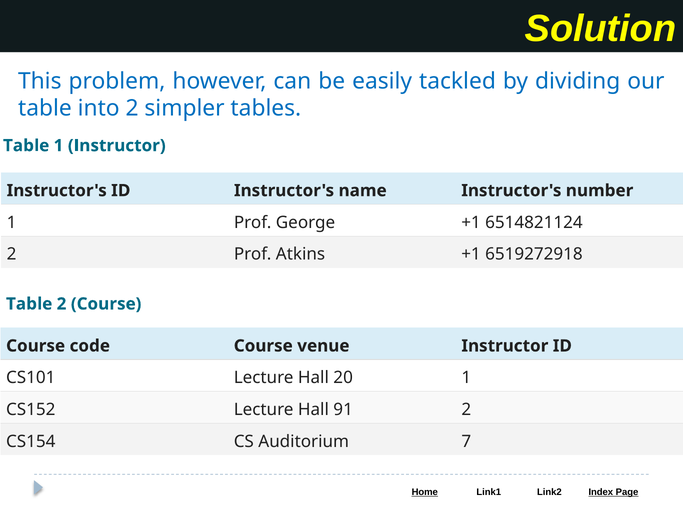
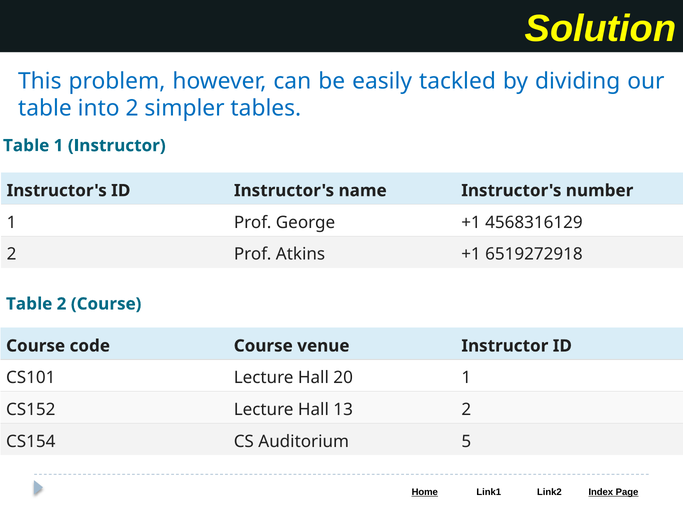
6514821124: 6514821124 -> 4568316129 (534, 223)
91: 91 -> 13 (343, 410)
7: 7 -> 5 (466, 442)
